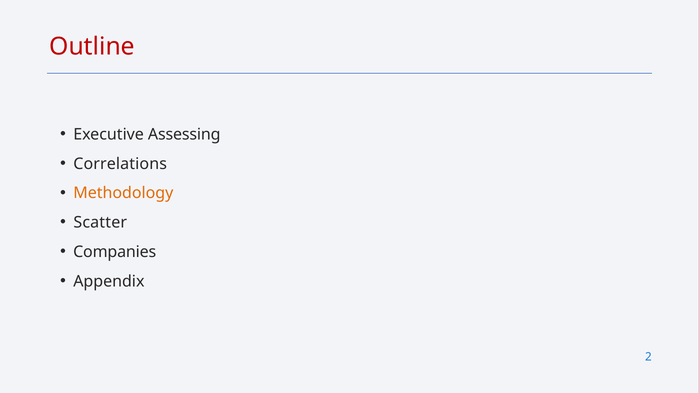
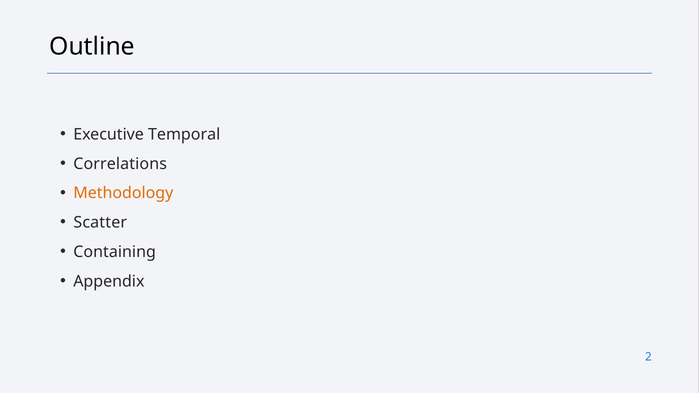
Outline colour: red -> black (92, 47)
Assessing: Assessing -> Temporal (184, 134)
Companies: Companies -> Containing (115, 252)
